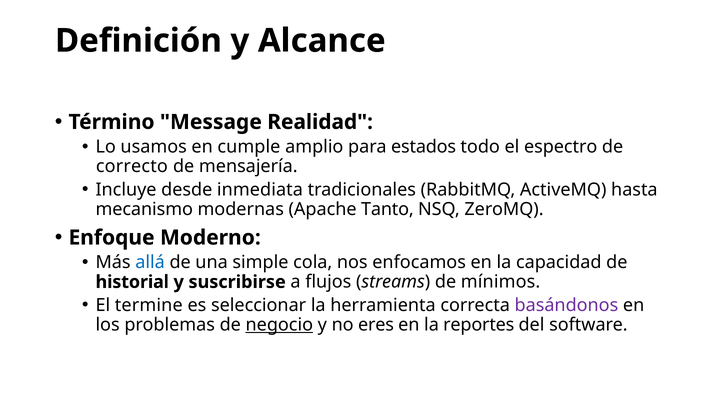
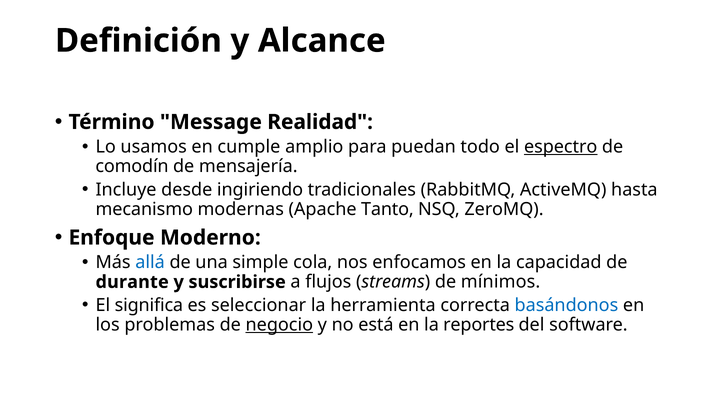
estados: estados -> puedan (424, 147)
espectro underline: none -> present (561, 147)
correcto: correcto -> comodín (132, 166)
inmediata: inmediata -> ingiriendo (260, 189)
historial: historial -> durante (132, 282)
termine: termine -> significa (149, 305)
basándonos colour: purple -> blue (566, 305)
eres: eres -> está (376, 324)
